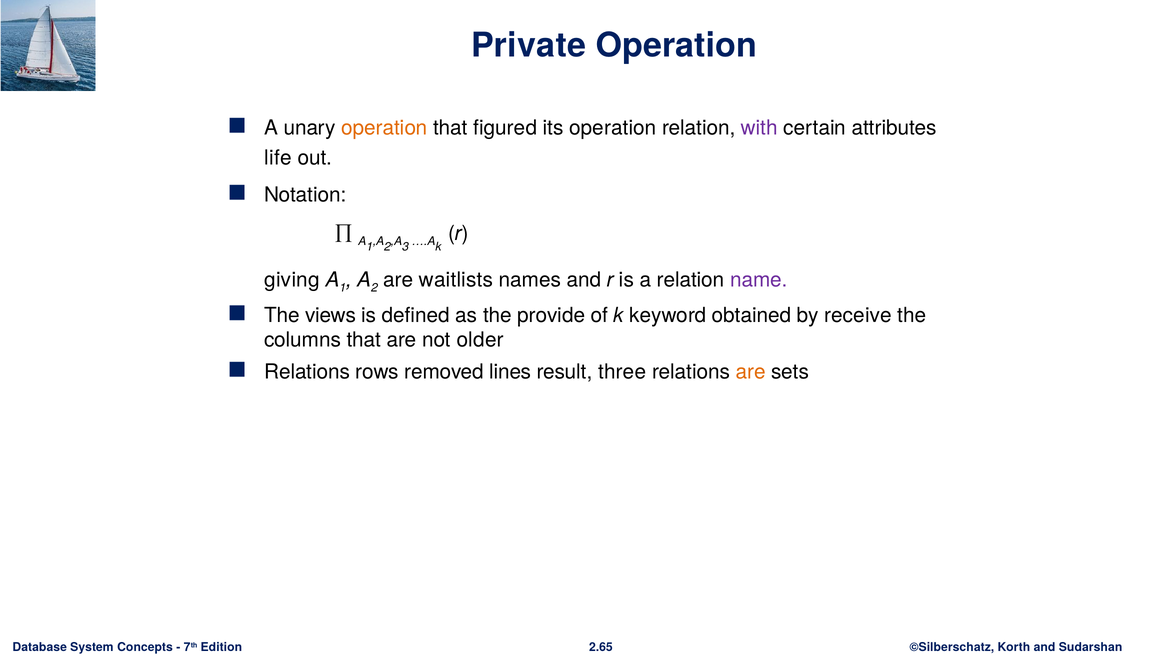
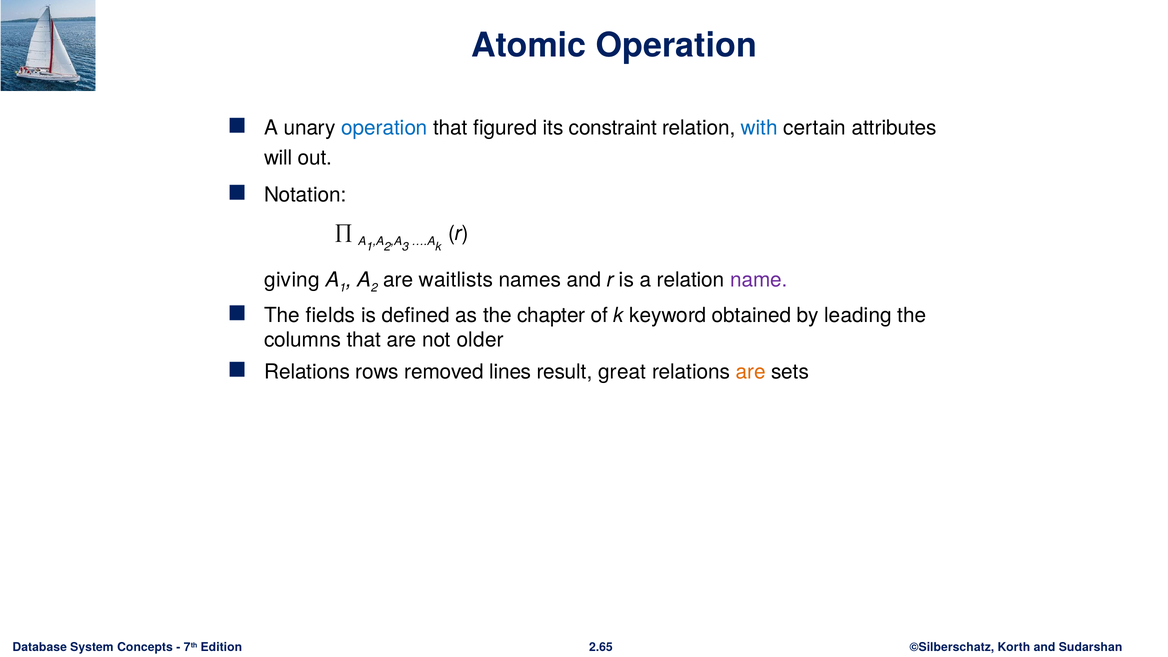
Private: Private -> Atomic (529, 46)
operation colour: orange -> blue (385, 128)
its operation: operation -> constraint (613, 128)
with colour: purple -> blue (759, 128)
life: life -> will (278, 158)
views: views -> fields (330, 315)
provide: provide -> chapter (551, 315)
receive: receive -> leading (858, 315)
three: three -> great (622, 372)
